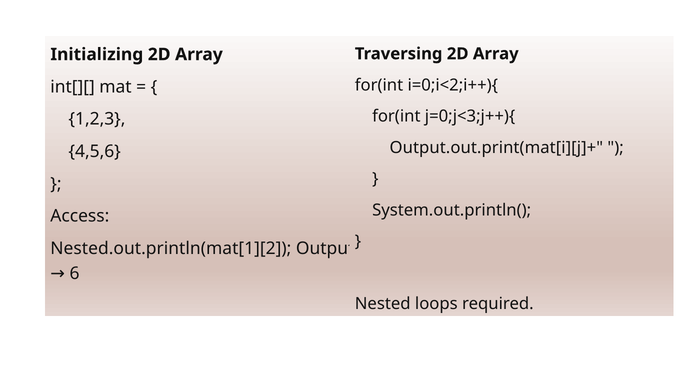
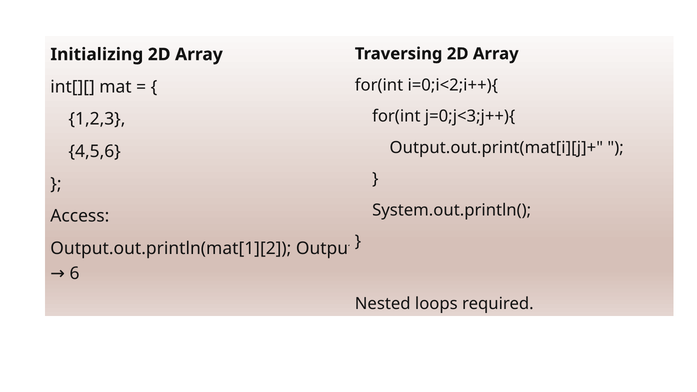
Nested.out.println(mat[1][2: Nested.out.println(mat[1][2 -> Output.out.println(mat[1][2 (171, 249)
